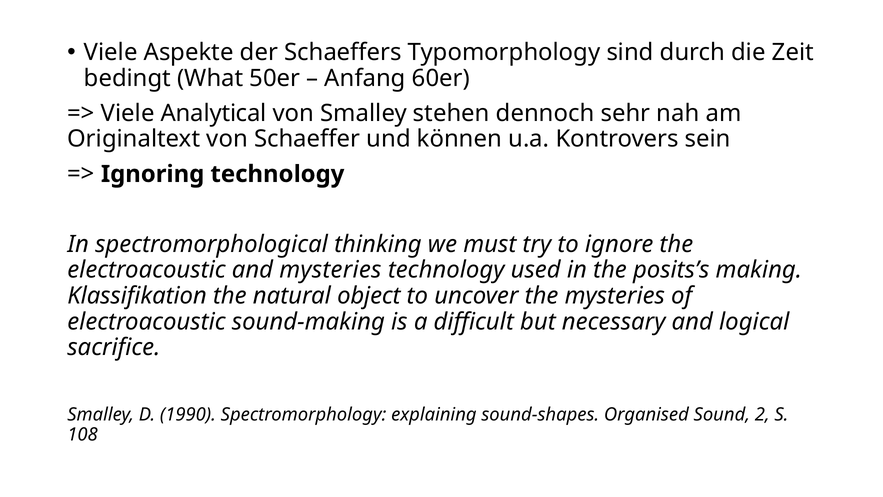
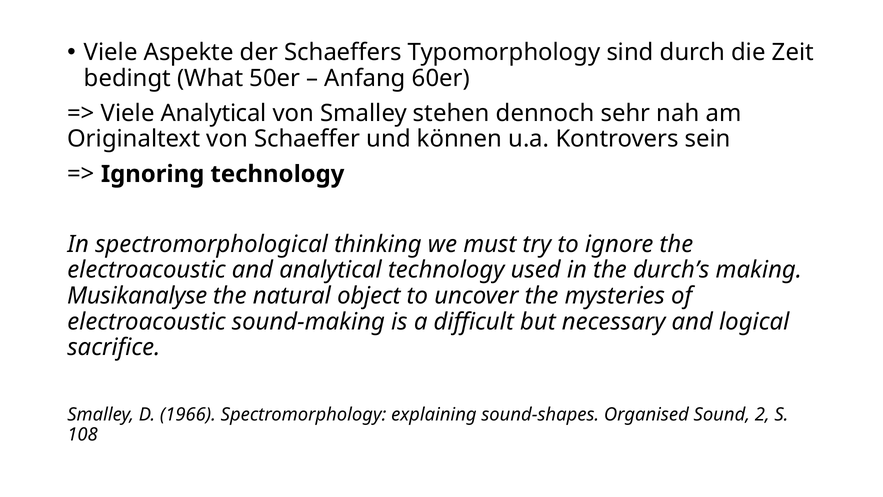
and mysteries: mysteries -> analytical (331, 270)
posits’s: posits’s -> durch’s (671, 270)
Klassifikation: Klassifikation -> Musikanalyse (137, 296)
1990: 1990 -> 1966 (188, 414)
